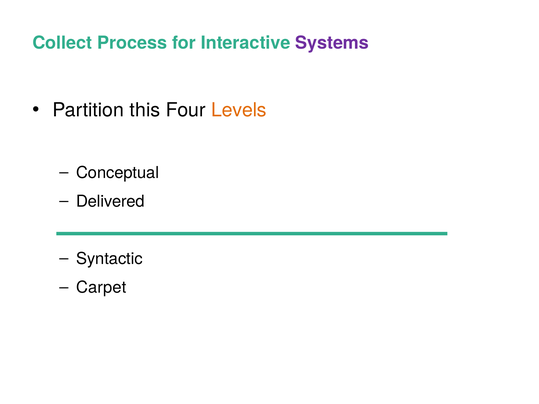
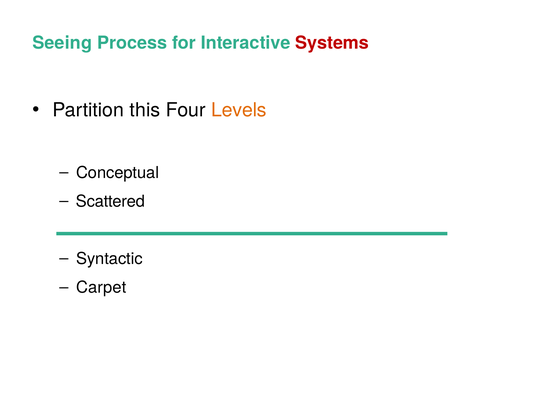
Collect: Collect -> Seeing (62, 43)
Systems colour: purple -> red (332, 43)
Delivered: Delivered -> Scattered (110, 202)
